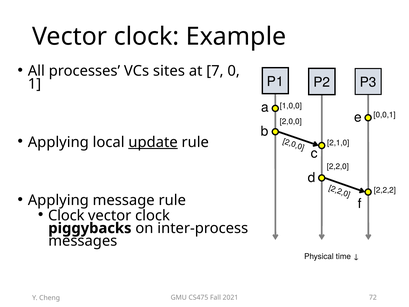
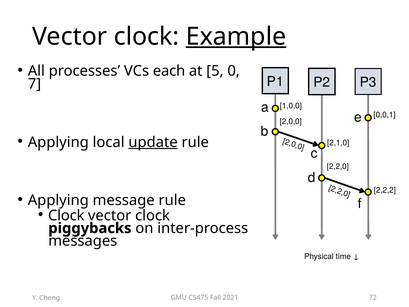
Example underline: none -> present (236, 36)
sites: sites -> each (169, 71)
7: 7 -> 5 (215, 71)
1: 1 -> 7 (34, 84)
